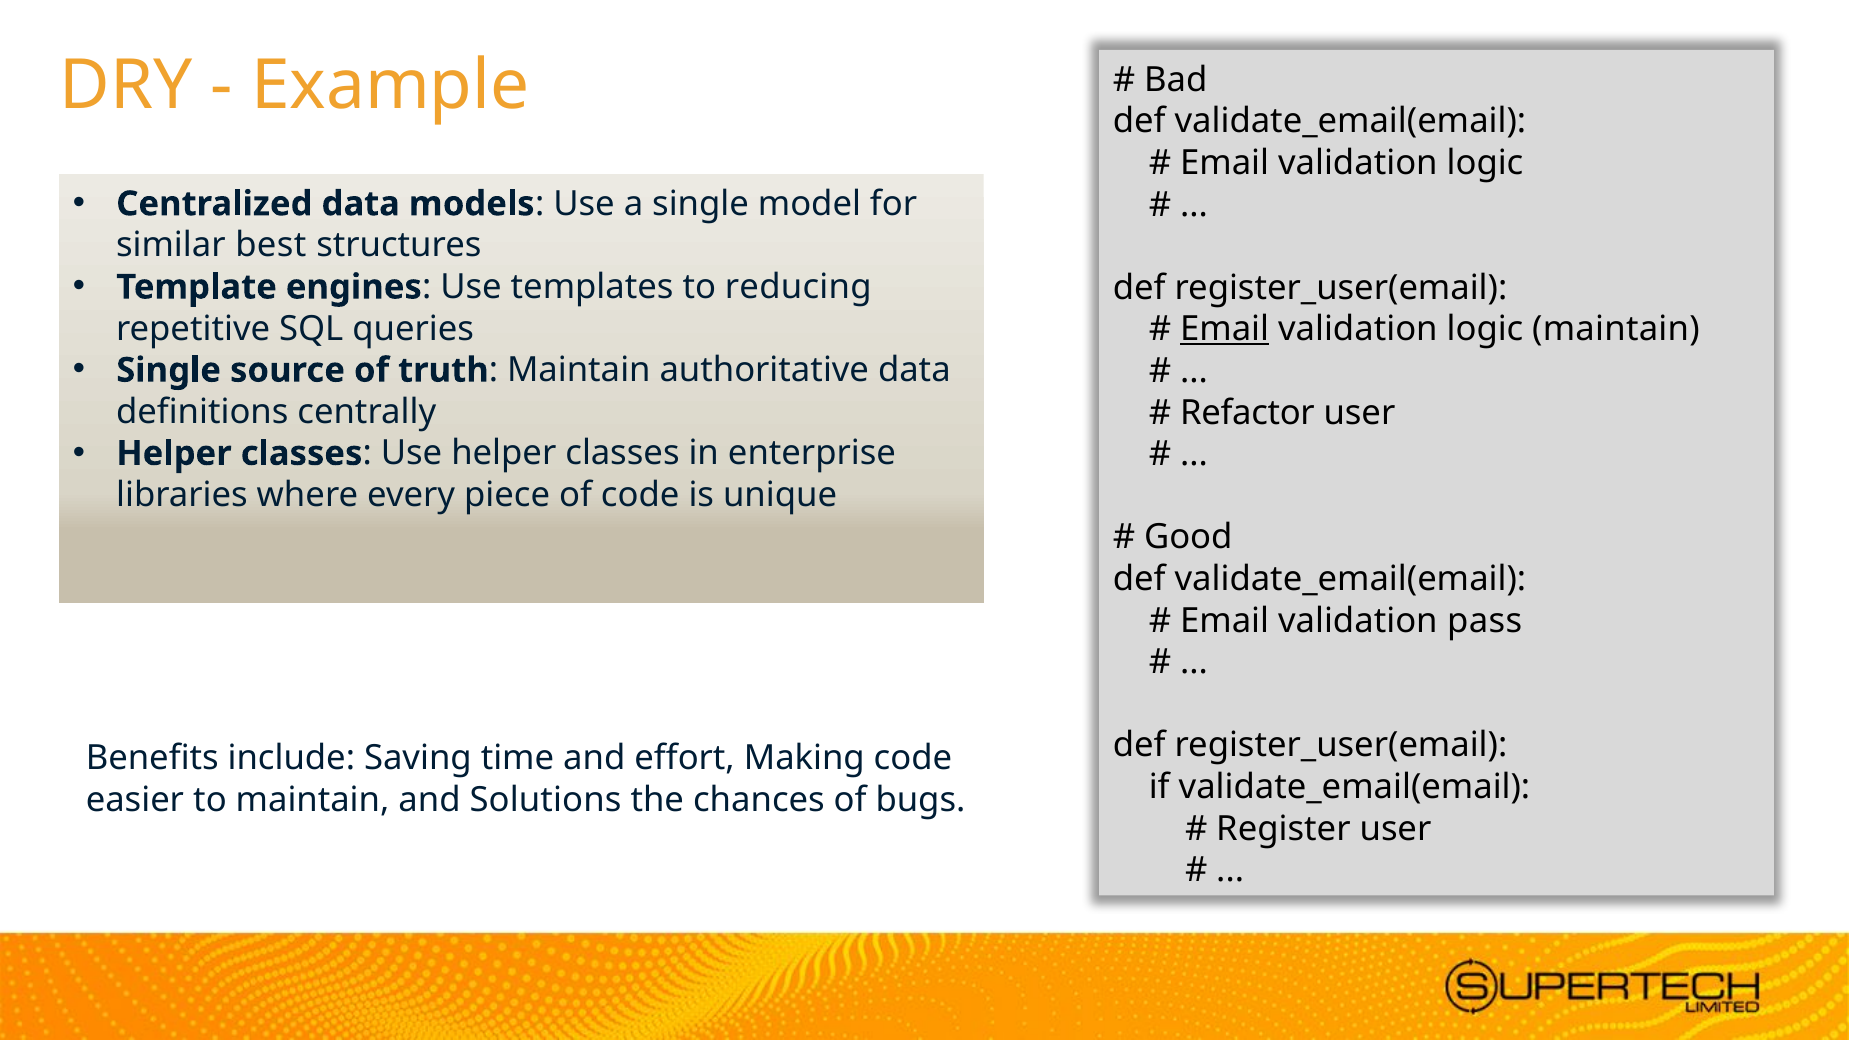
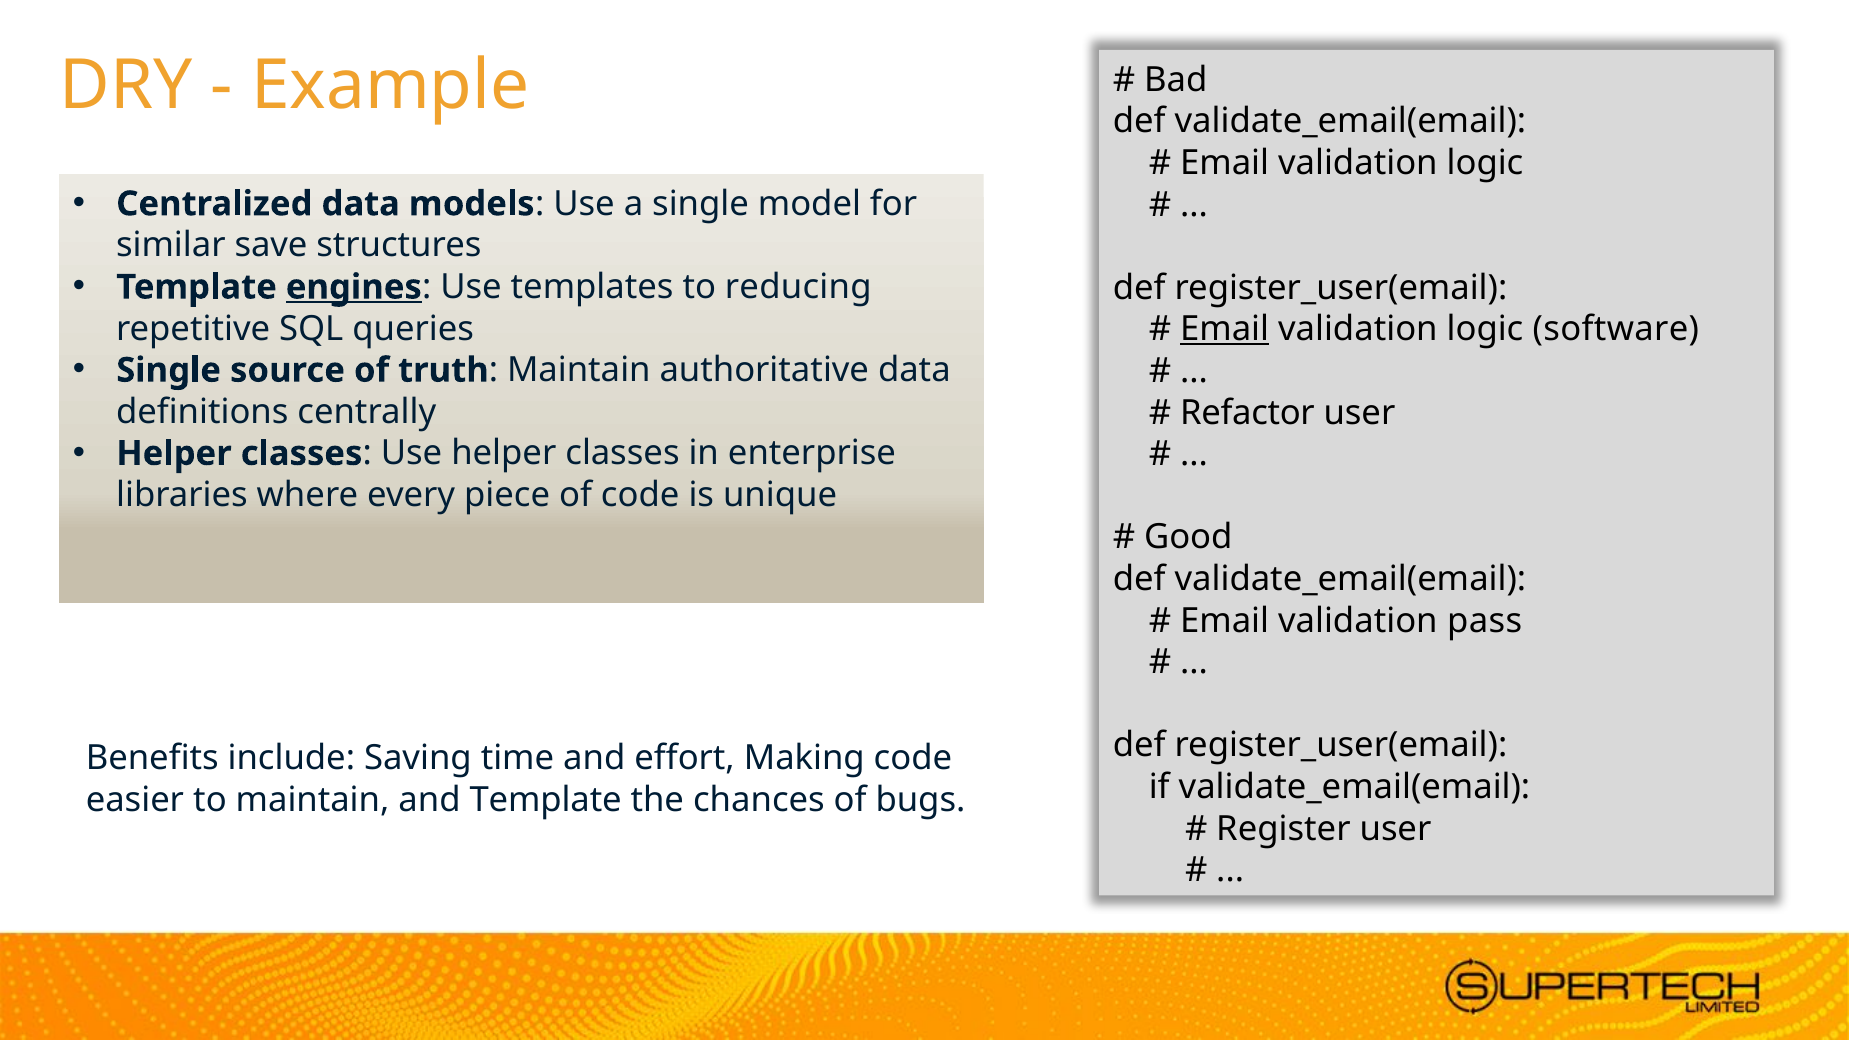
best: best -> save (271, 245)
engines underline: none -> present (354, 287)
logic maintain: maintain -> software (1616, 330)
and Solutions: Solutions -> Template (546, 800)
